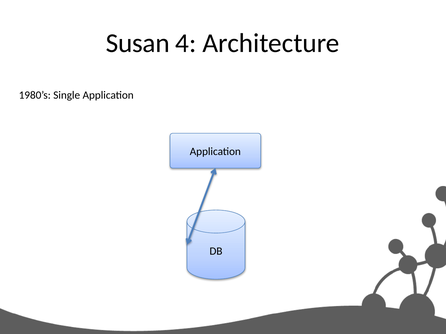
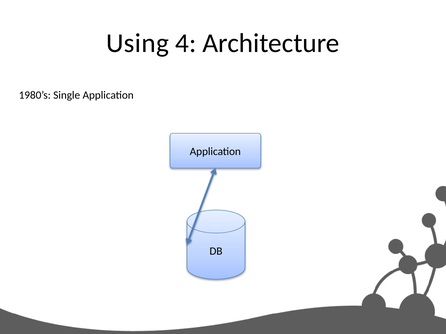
Susan: Susan -> Using (138, 43)
